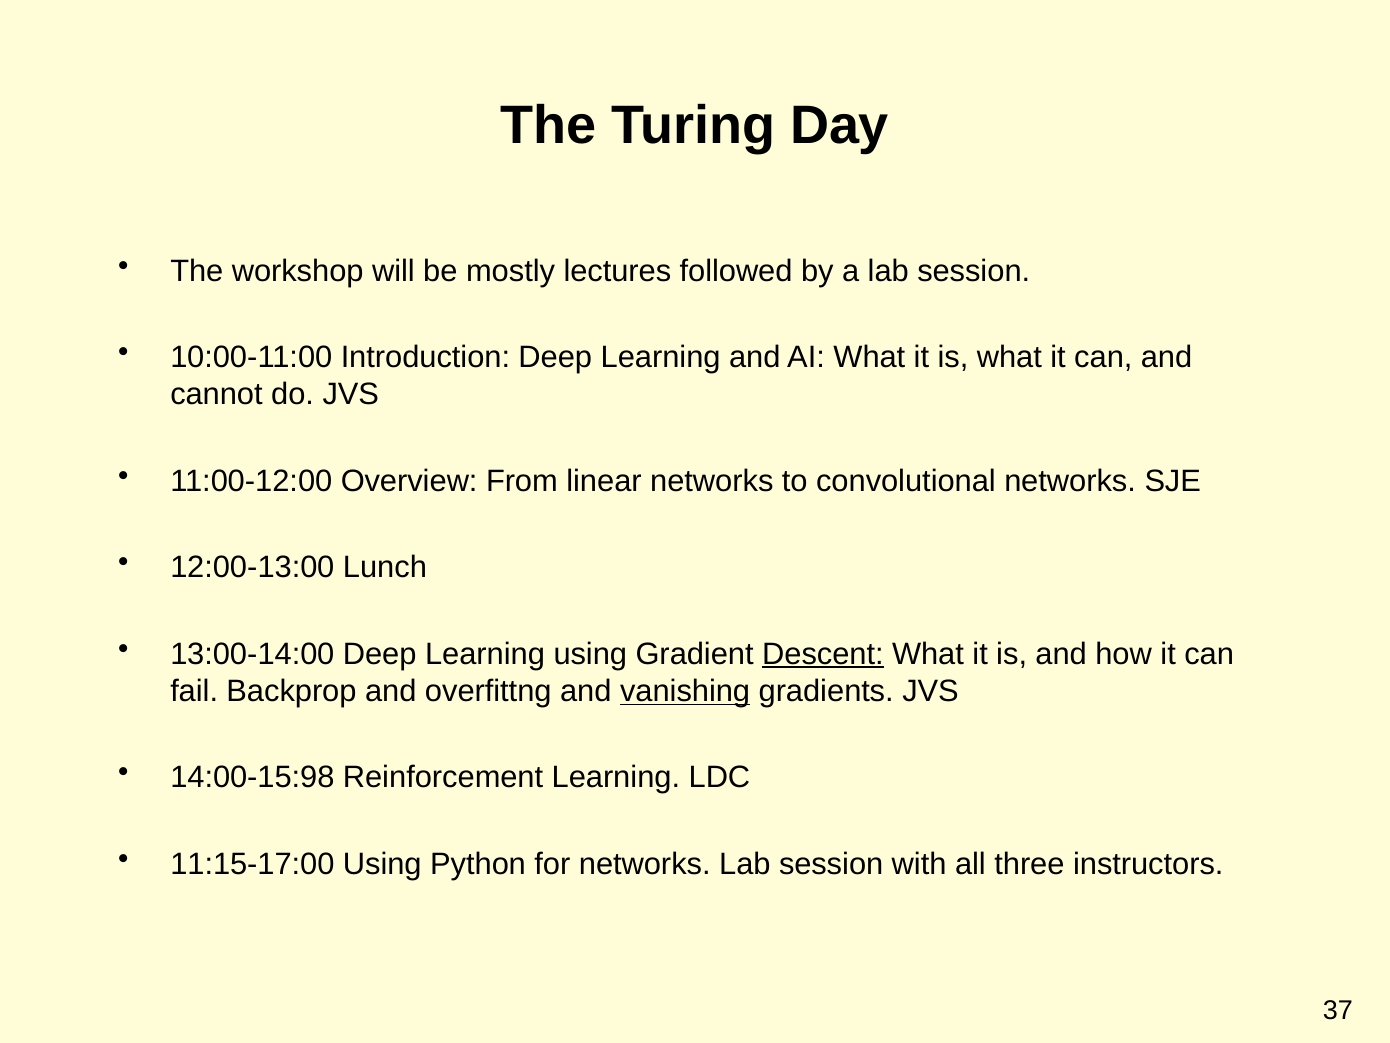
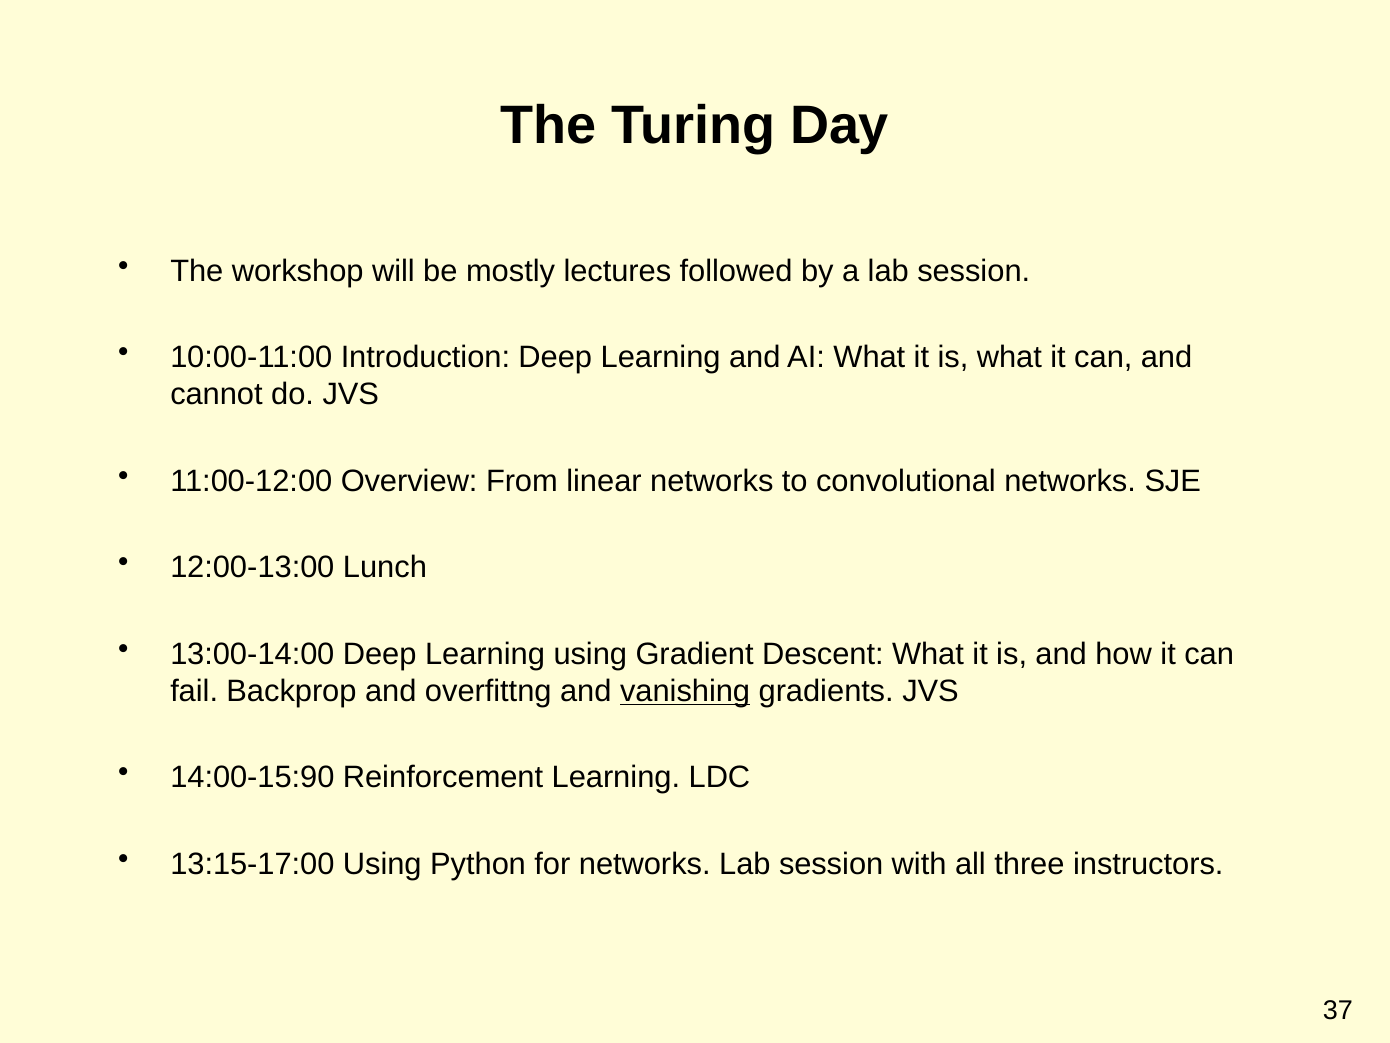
Descent underline: present -> none (823, 654)
14:00-15:98: 14:00-15:98 -> 14:00-15:90 (252, 777)
11:15-17:00: 11:15-17:00 -> 13:15-17:00 (252, 864)
